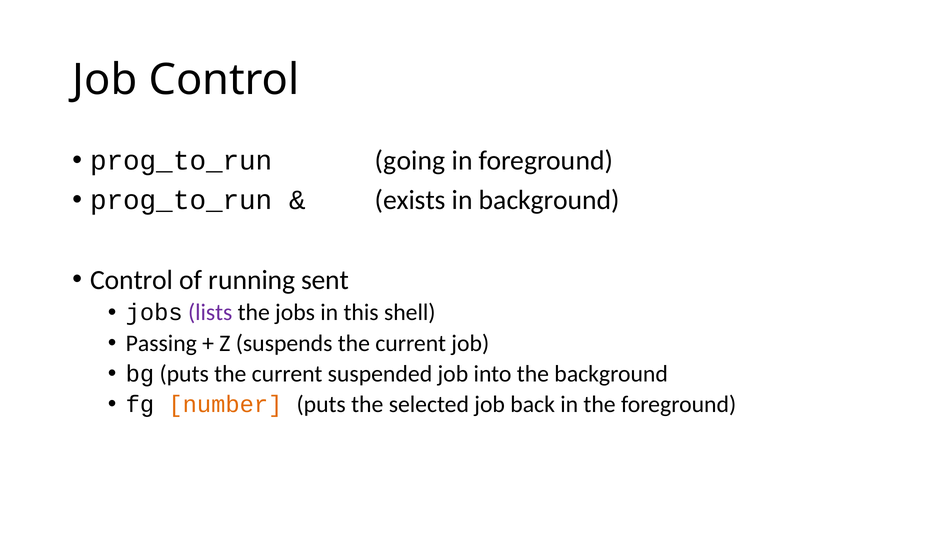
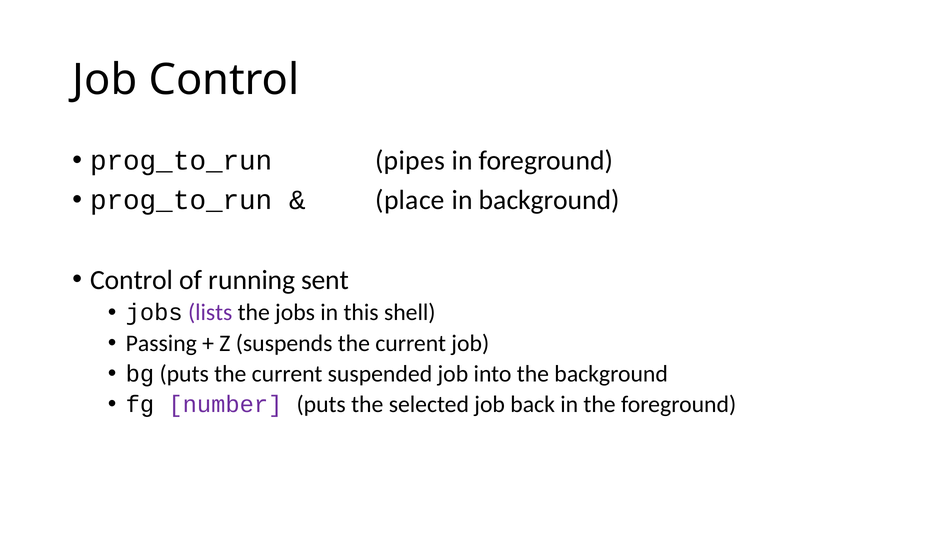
going: going -> pipes (410, 160)
exists: exists -> place (410, 200)
number colour: orange -> purple (225, 404)
